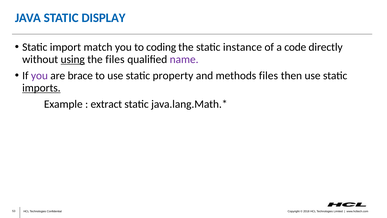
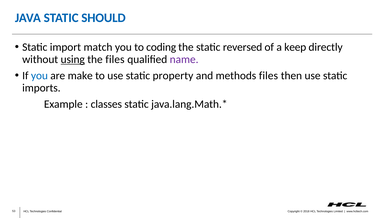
DISPLAY: DISPLAY -> SHOULD (104, 18)
instance: instance -> reversed (243, 47)
code: code -> keep (295, 47)
you colour: purple -> blue (39, 76)
brace: brace -> make (80, 76)
imports underline: present -> none (41, 88)
extract: extract -> classes (106, 104)
